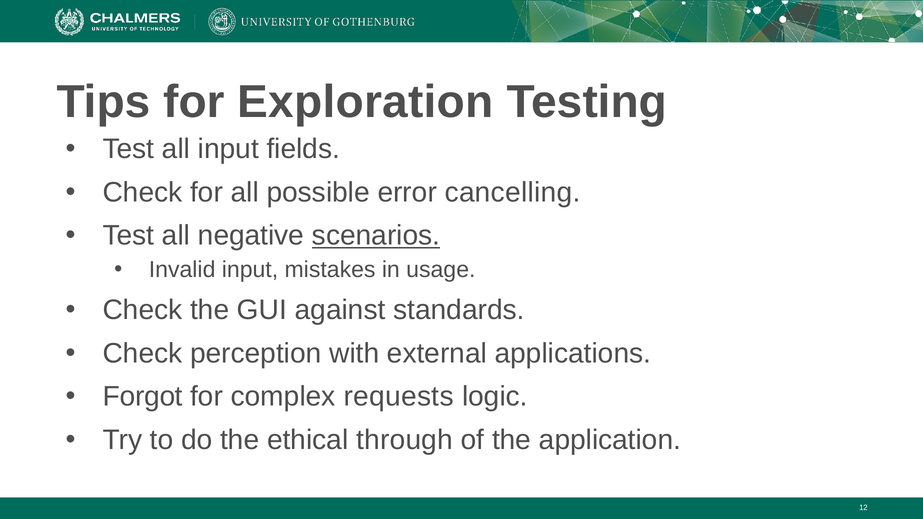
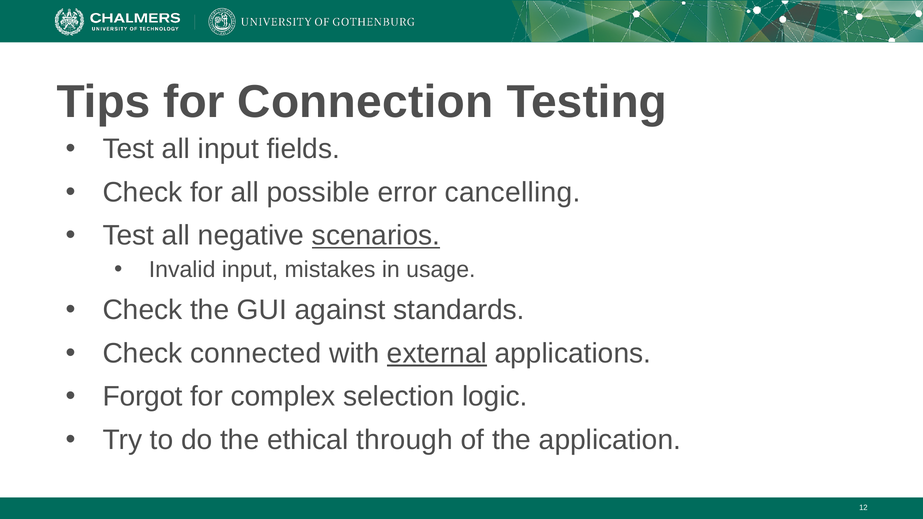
Exploration: Exploration -> Connection (365, 102)
perception: perception -> connected (256, 354)
external underline: none -> present (437, 354)
requests: requests -> selection (399, 397)
